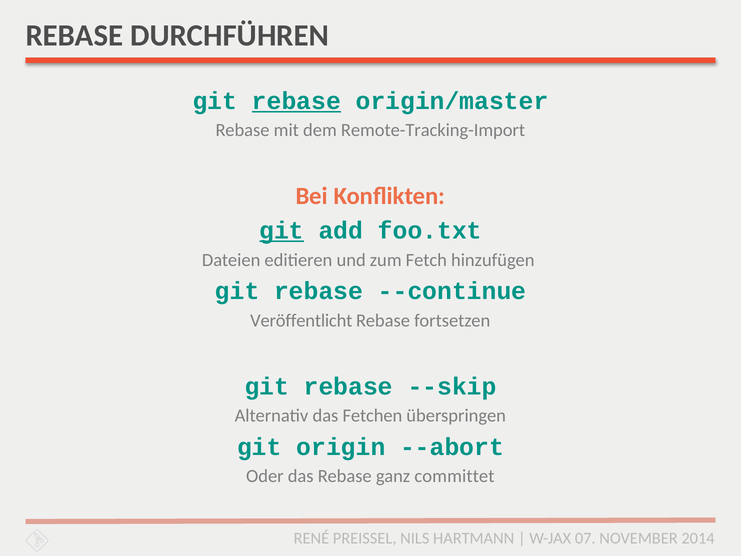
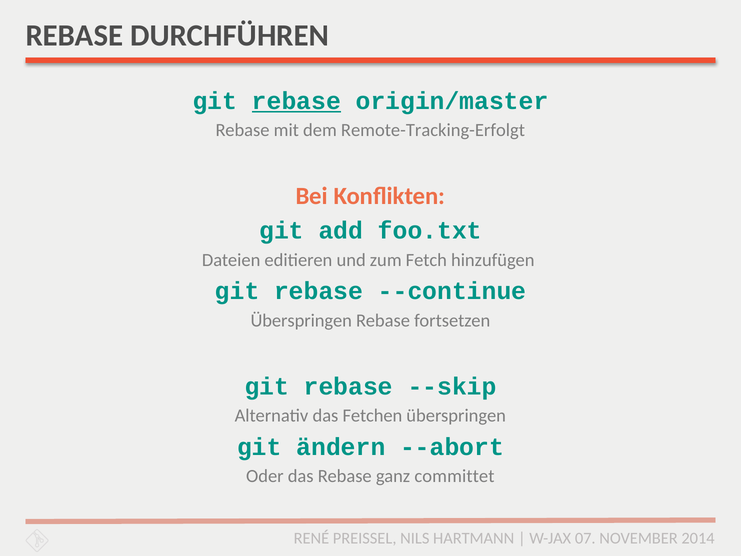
Remote-Tracking-Import: Remote-Tracking-Import -> Remote-Tracking-Erfolgt (433, 130)
git underline: present -> none (282, 231)
Veröffentlicht: Veröffentlicht -> Überspringen (301, 320)
origin: origin -> ändern (341, 447)
